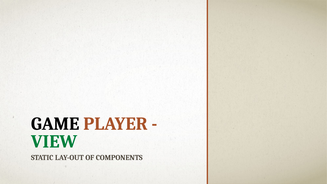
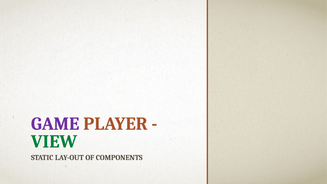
GAME colour: black -> purple (55, 124)
